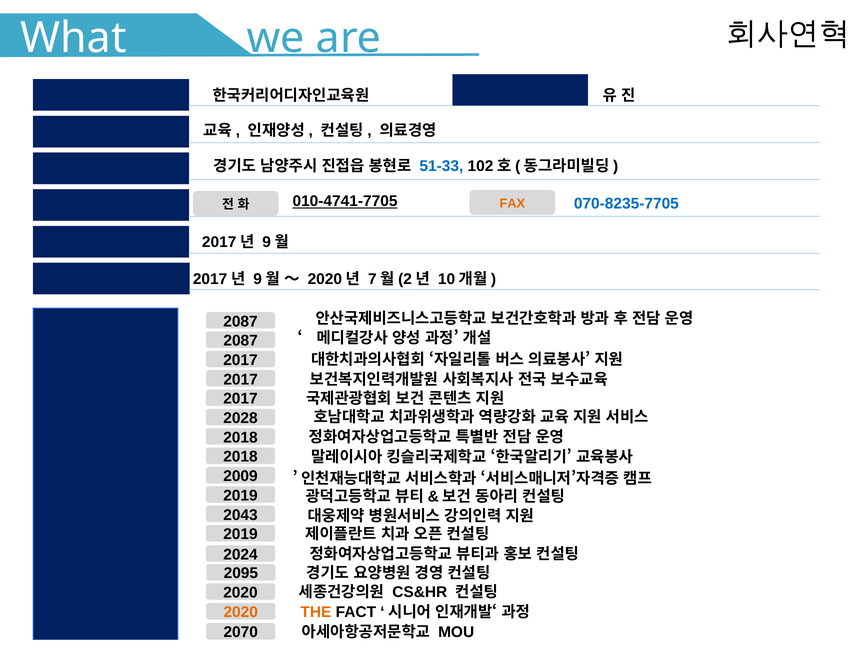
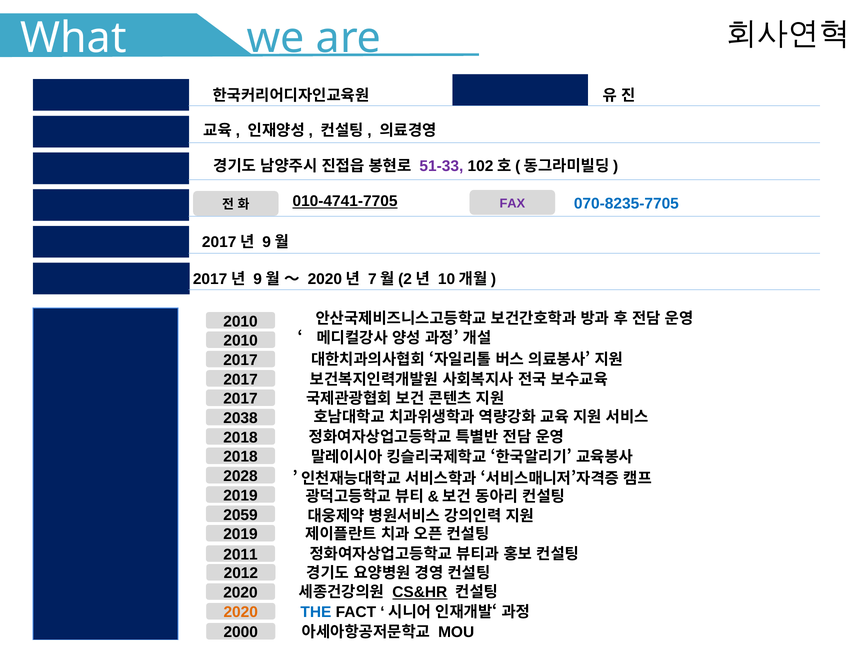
51-33 colour: blue -> purple (441, 166)
FAX colour: orange -> purple (512, 203)
2087: 2087 -> 2010 (240, 322)
2087: 2087 -> 2010 (241, 341)
2028: 2028 -> 2038 (240, 418)
2009: 2009 -> 2028 (240, 476)
2043: 2043 -> 2059 (240, 515)
2024: 2024 -> 2011 (240, 555)
2095: 2095 -> 2012 (241, 574)
CS&HR underline: none -> present (420, 593)
THE colour: orange -> blue (316, 612)
2070: 2070 -> 2000 (241, 633)
